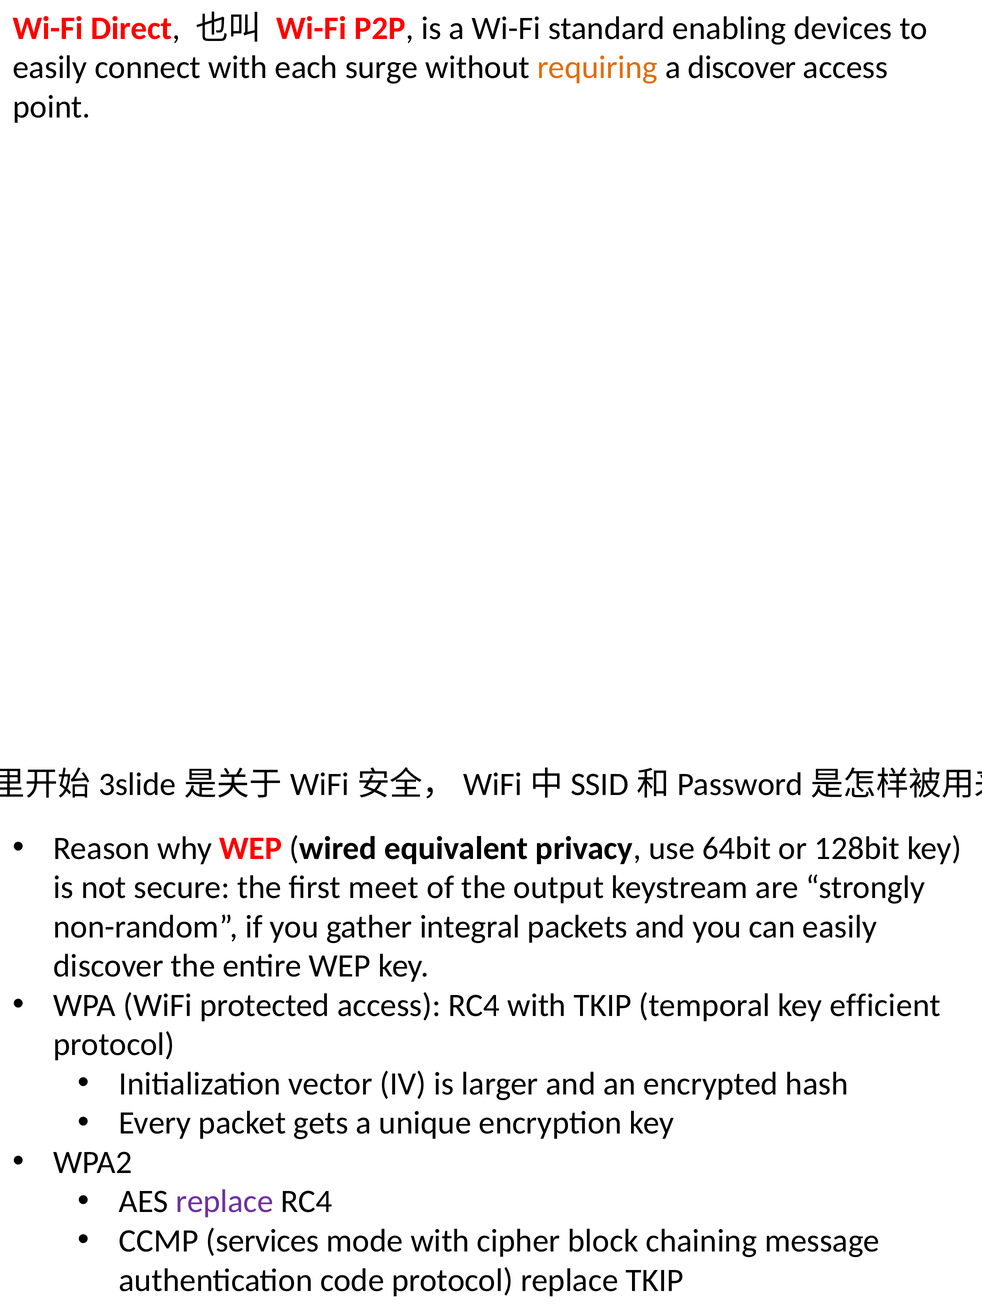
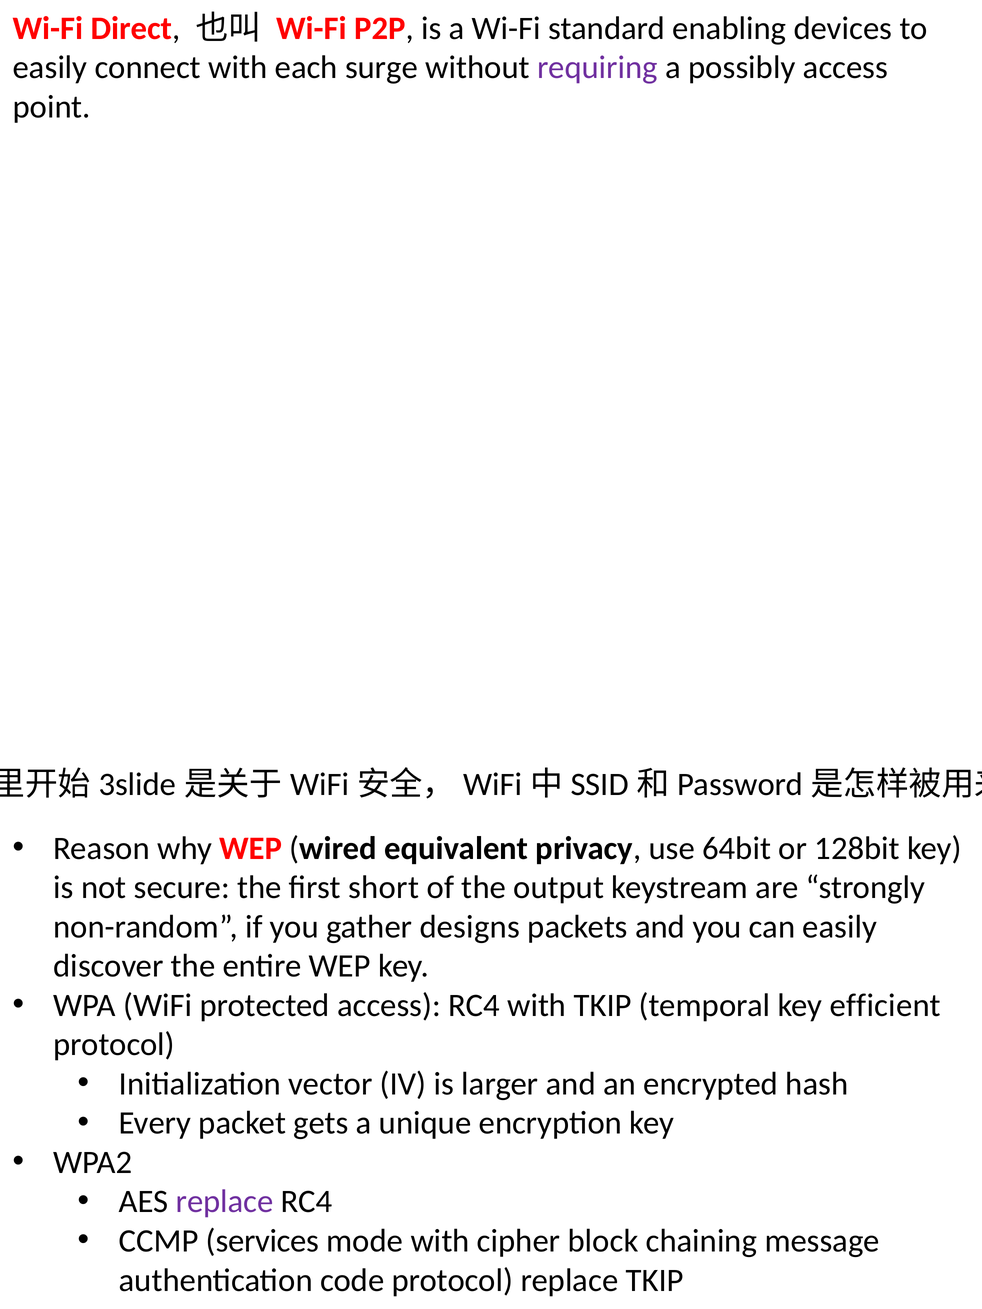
requiring colour: orange -> purple (597, 68)
a discover: discover -> possibly (742, 68)
meet: meet -> short (384, 888)
integral: integral -> designs (470, 927)
